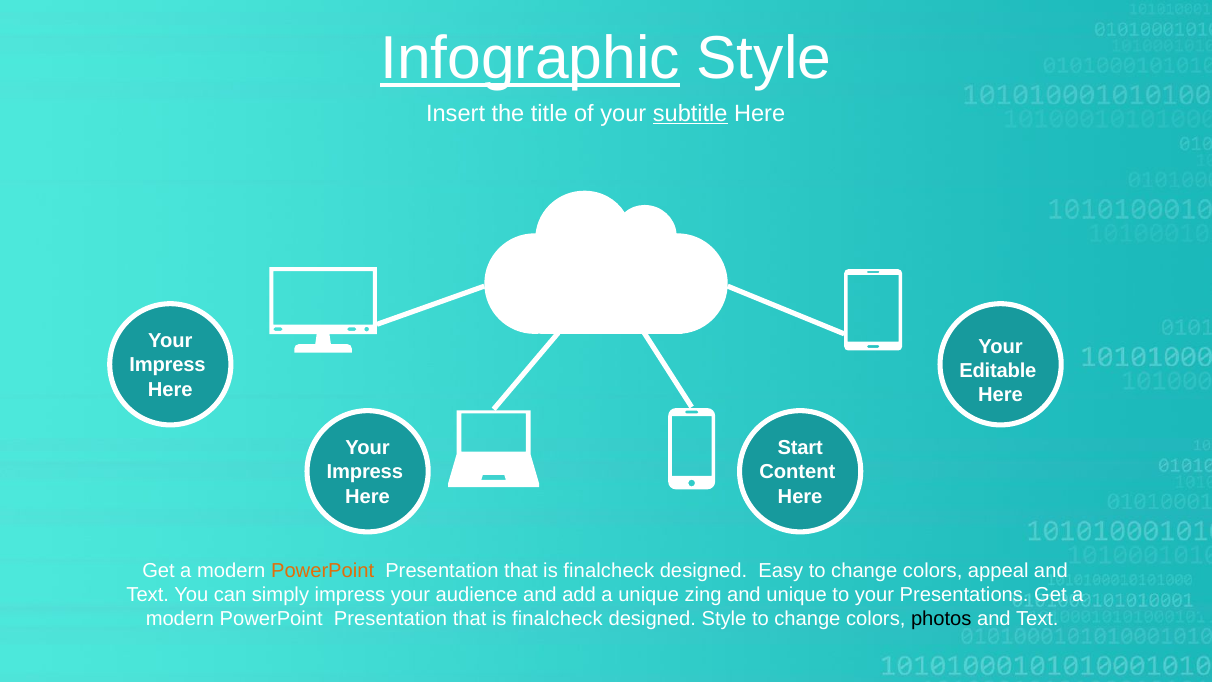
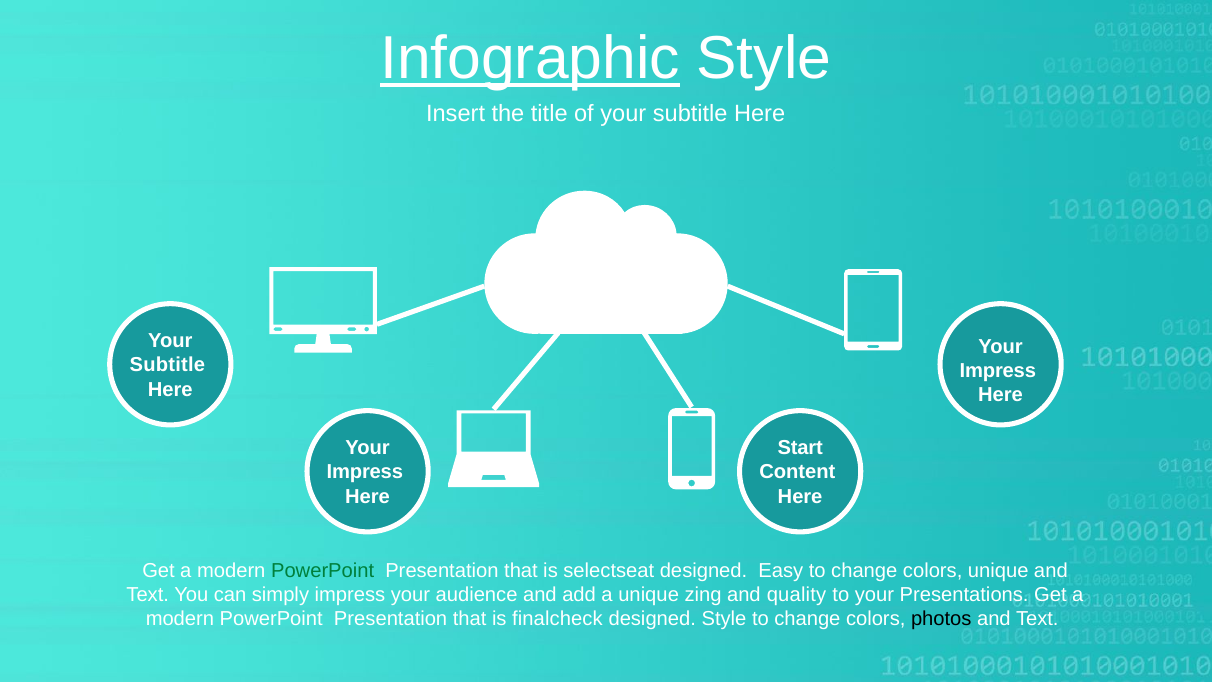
subtitle underline: present -> none (690, 113)
Impress: Impress -> Subtitle (167, 365)
Editable: Editable -> Impress (998, 371)
PowerPoint colour: orange -> green (323, 571)
finalcheck: finalcheck -> selectseat (609, 571)
colors appeal: appeal -> unique (998, 571)
and unique: unique -> quality (797, 595)
